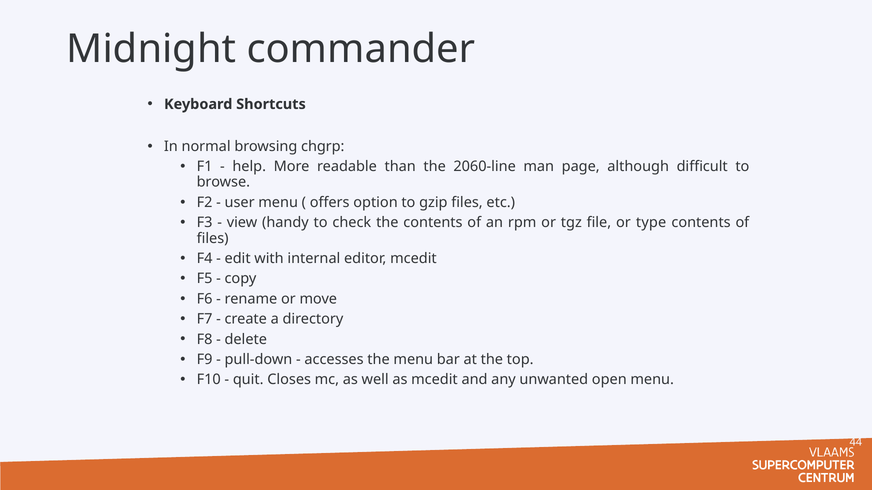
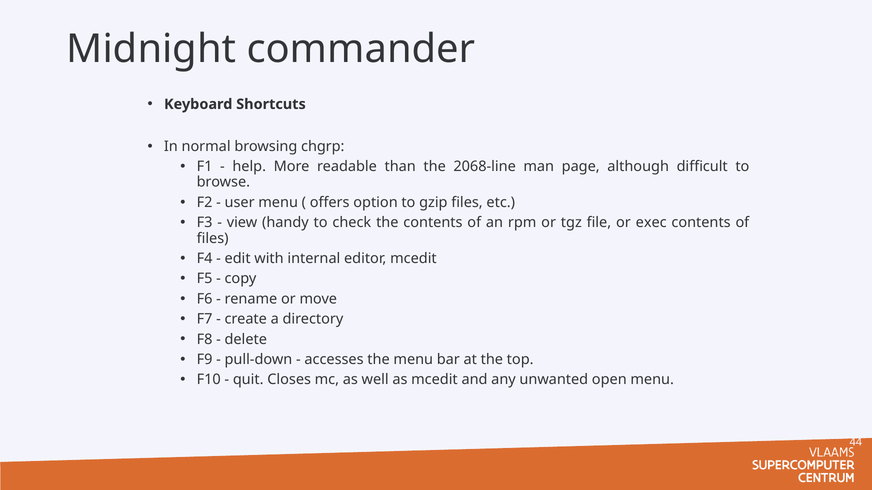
2060-line: 2060-line -> 2068-line (485, 167)
type: type -> exec (651, 223)
